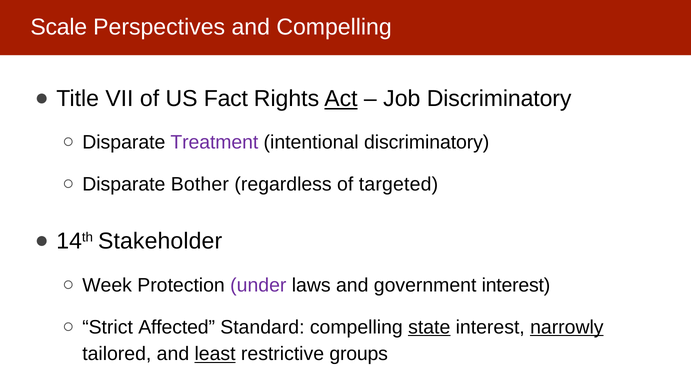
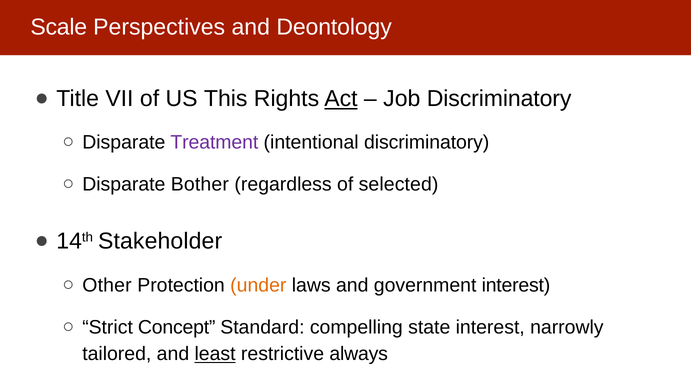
and Compelling: Compelling -> Deontology (334, 27)
Fact: Fact -> This (226, 99)
targeted: targeted -> selected (399, 184)
Week: Week -> Other (107, 285)
under colour: purple -> orange (258, 285)
Affected: Affected -> Concept (177, 327)
state underline: present -> none (429, 327)
narrowly underline: present -> none (567, 327)
groups: groups -> always (359, 354)
